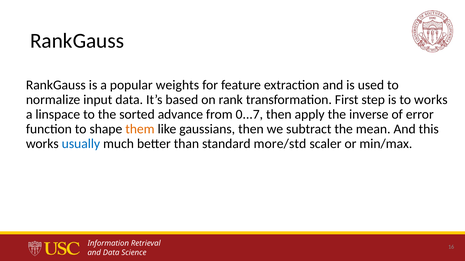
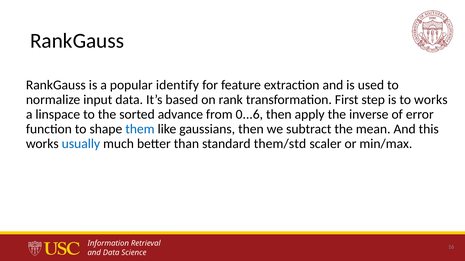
weights: weights -> identify (177, 85)
0...7: 0...7 -> 0...6 (249, 115)
them colour: orange -> blue (140, 129)
more/std: more/std -> them/std (280, 144)
